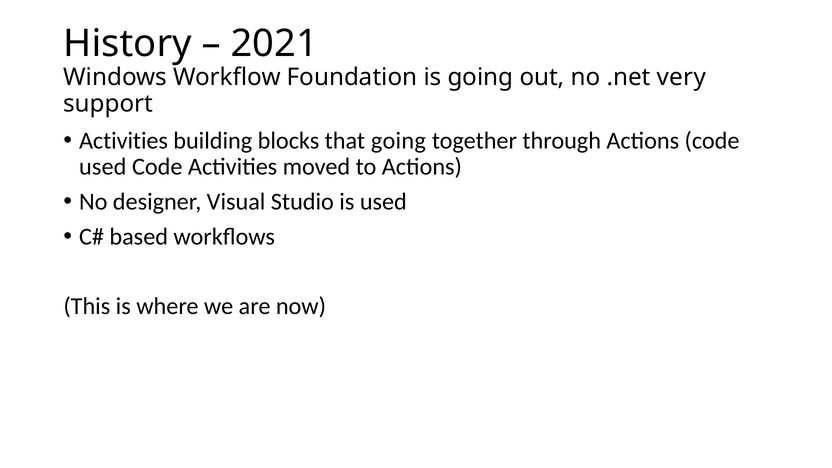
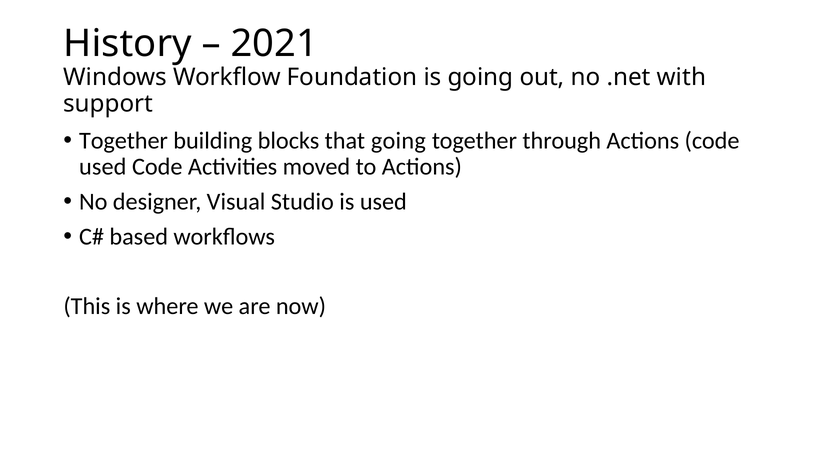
very: very -> with (681, 77)
Activities: Activities -> Together (123, 141)
